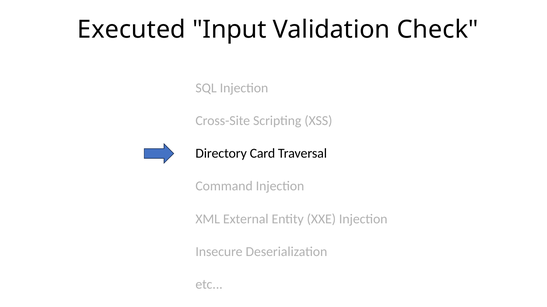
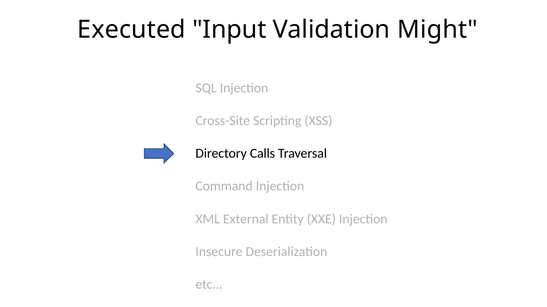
Check: Check -> Might (437, 30)
Card: Card -> Calls (262, 154)
